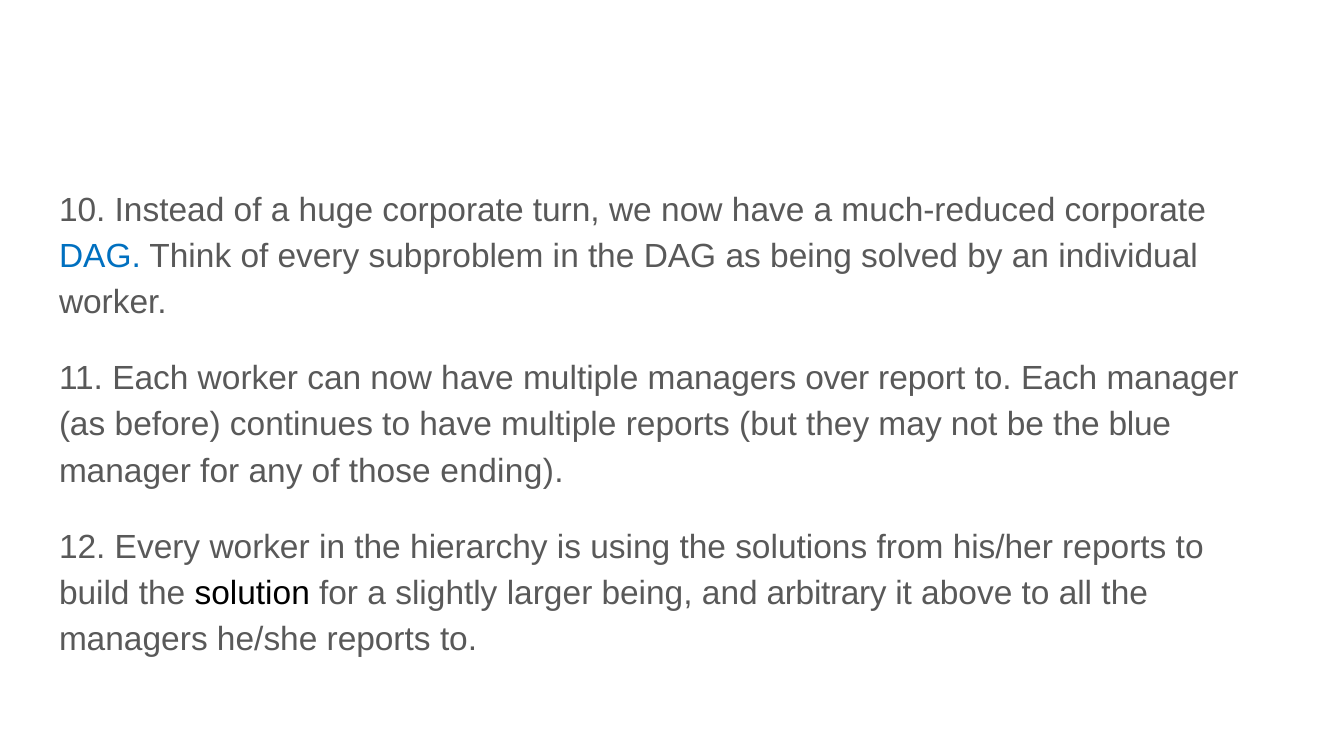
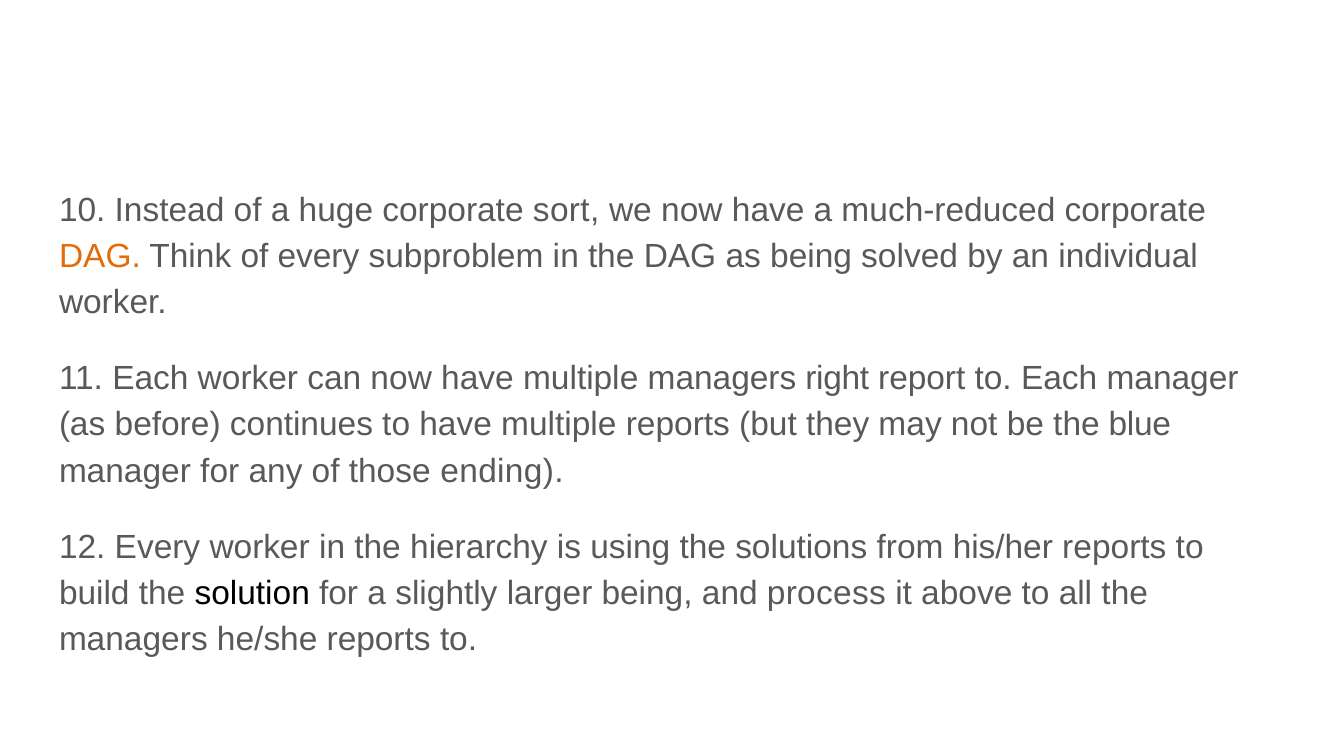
turn: turn -> sort (566, 211)
DAG colour: blue -> orange (100, 257)
over: over -> right (837, 379)
arbitrary: arbitrary -> process (826, 593)
